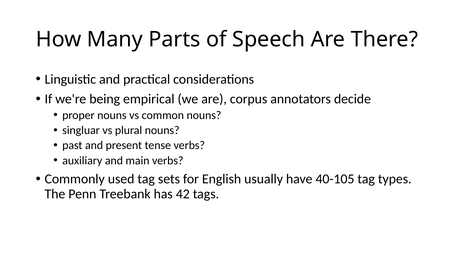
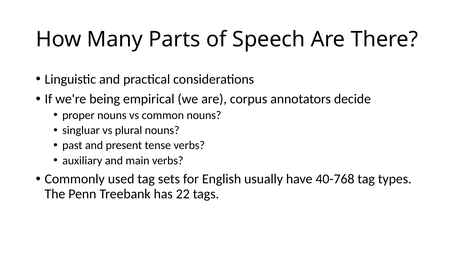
40-105: 40-105 -> 40-768 (335, 179)
42: 42 -> 22 (183, 194)
